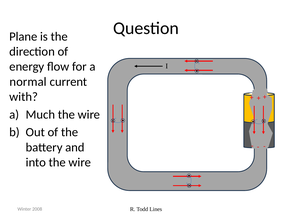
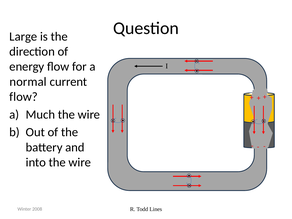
Plane: Plane -> Large (23, 36)
with: with -> flow (24, 97)
